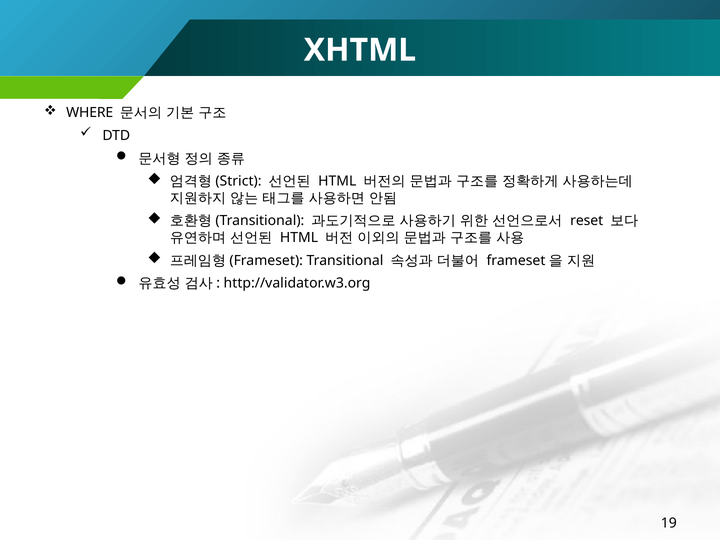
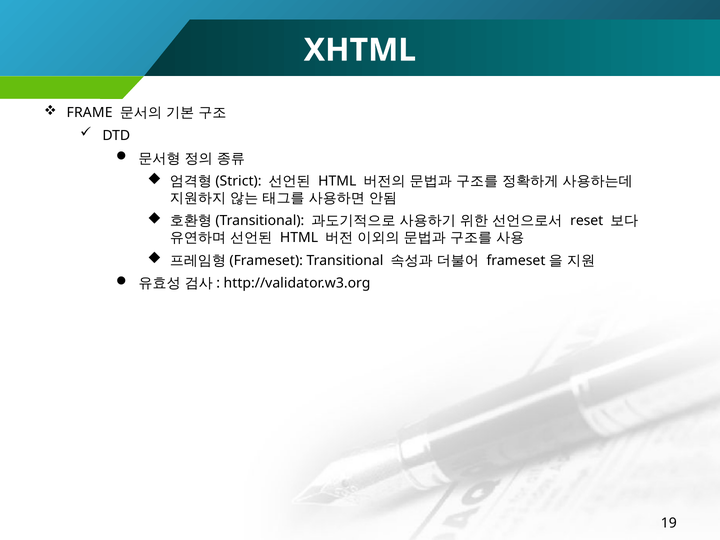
WHERE: WHERE -> FRAME (90, 113)
